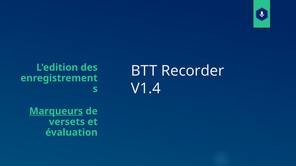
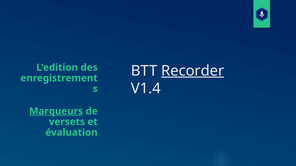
Recorder underline: none -> present (193, 71)
